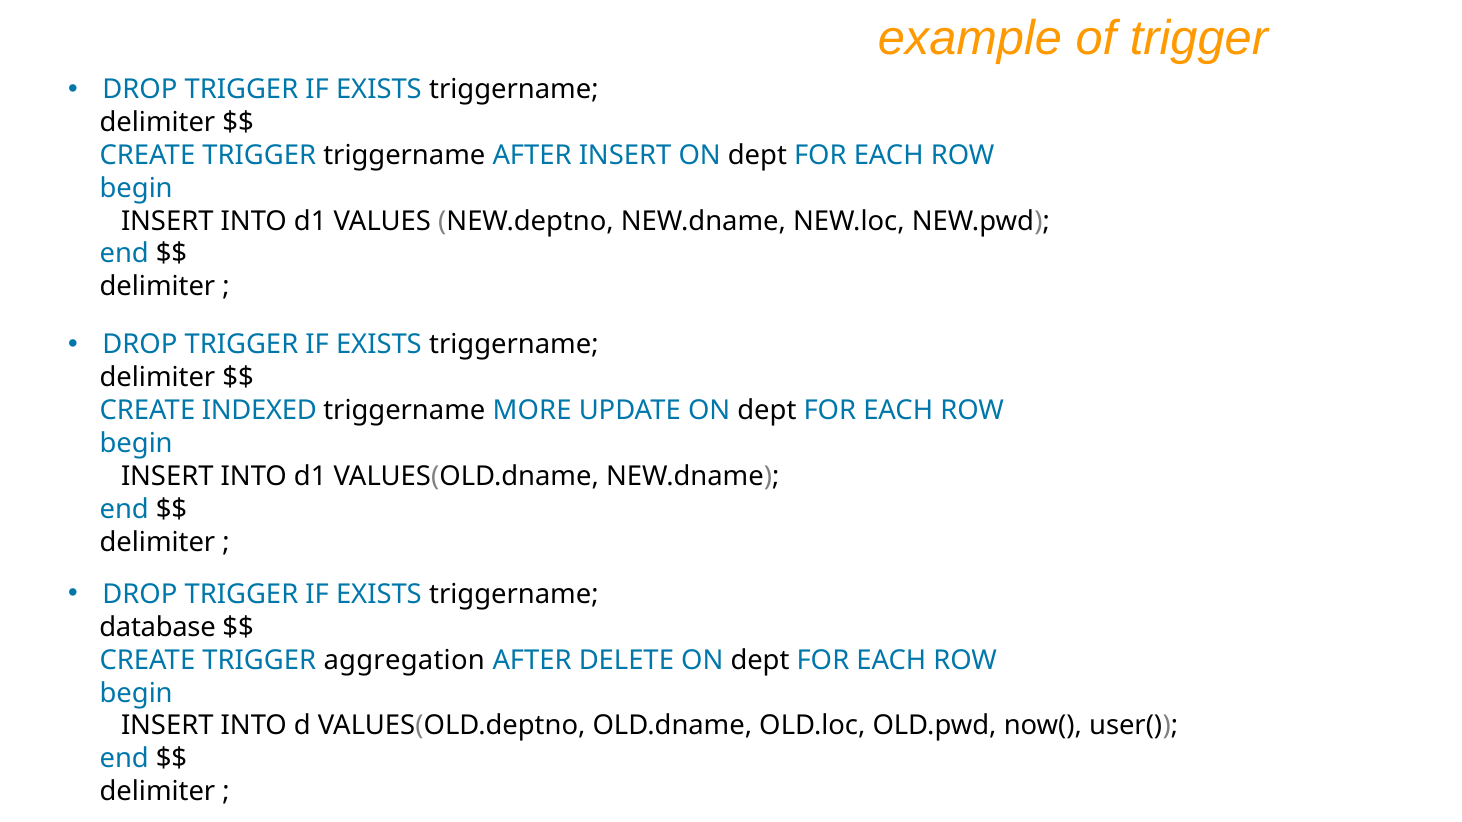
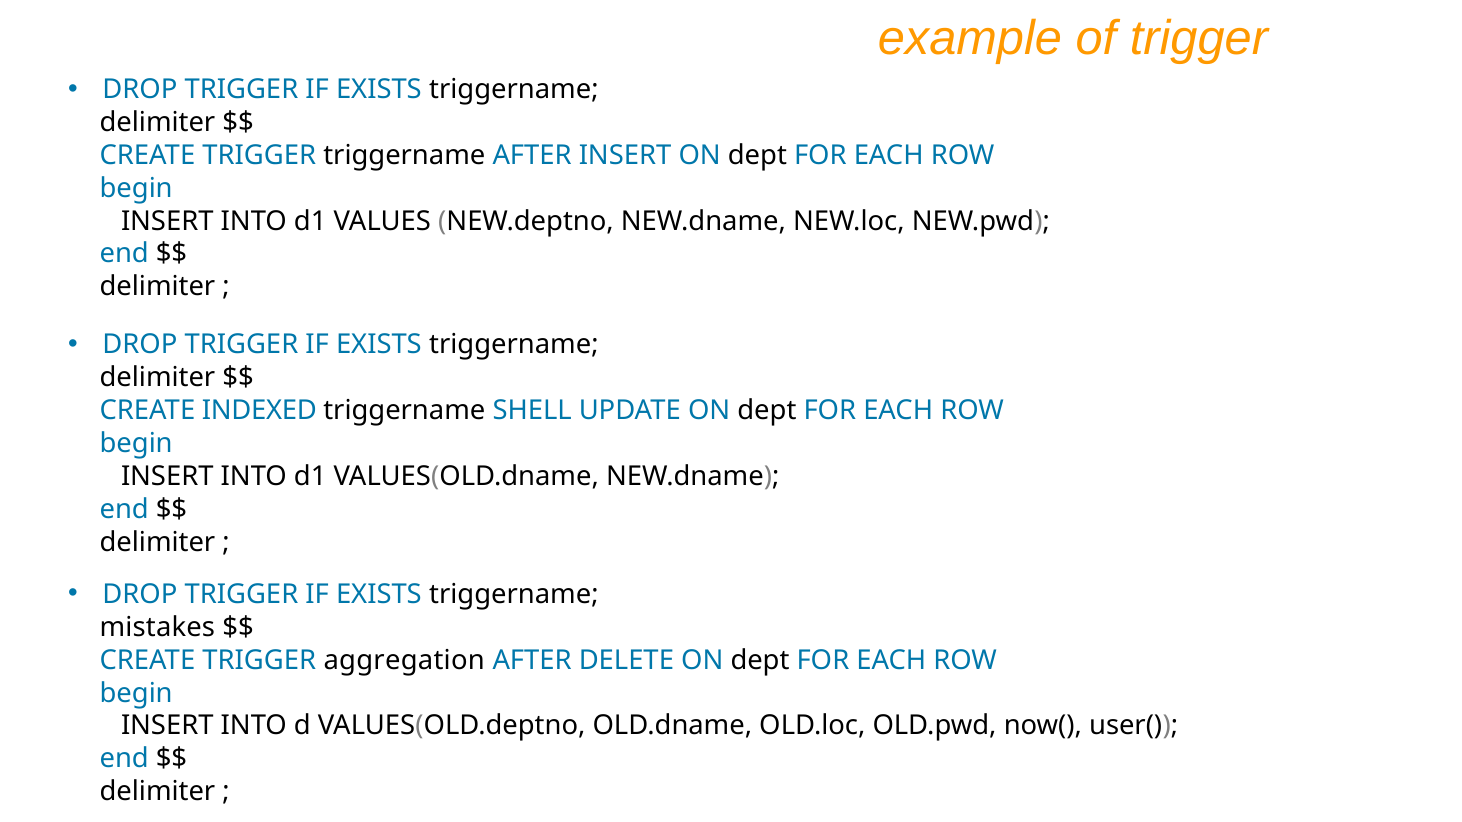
MORE: MORE -> SHELL (532, 411)
database: database -> mistakes (157, 628)
